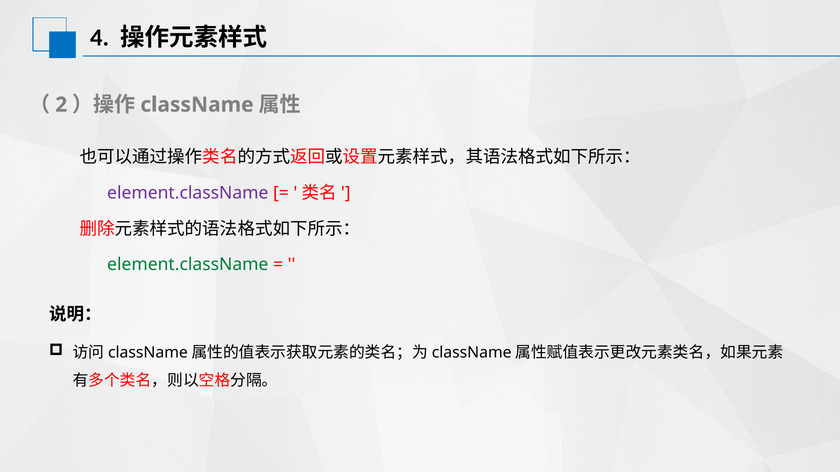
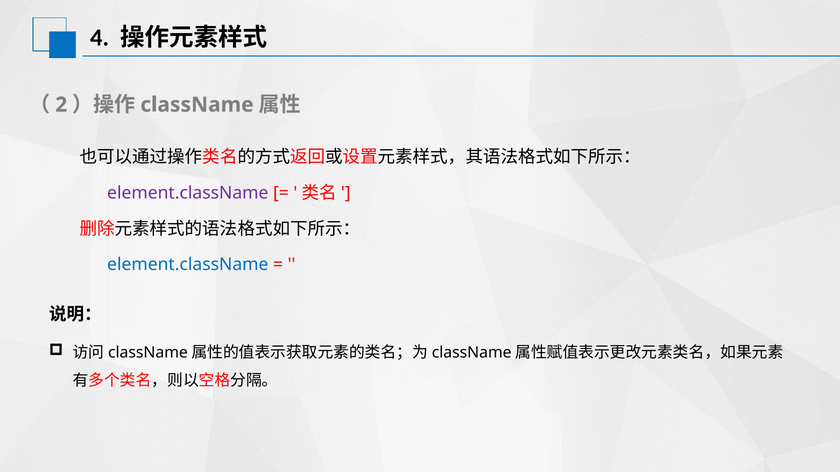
element.className colour: green -> blue (188, 265)
